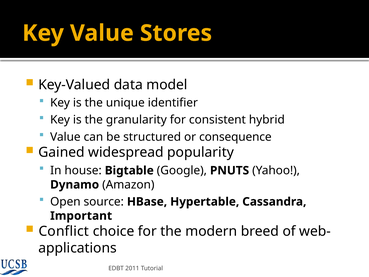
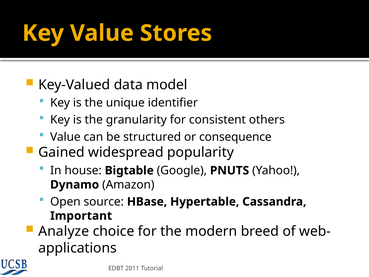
hybrid: hybrid -> others (267, 120)
Conflict: Conflict -> Analyze (64, 231)
